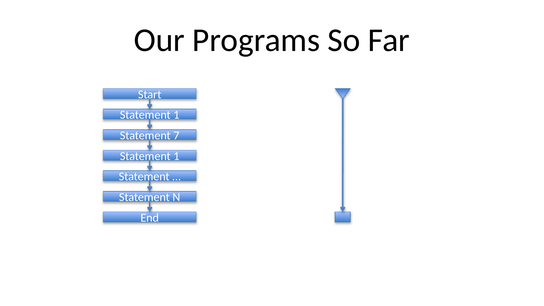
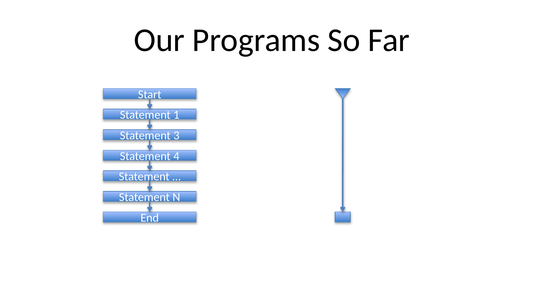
7: 7 -> 3 (176, 136)
1: 1 -> 4 (176, 156)
